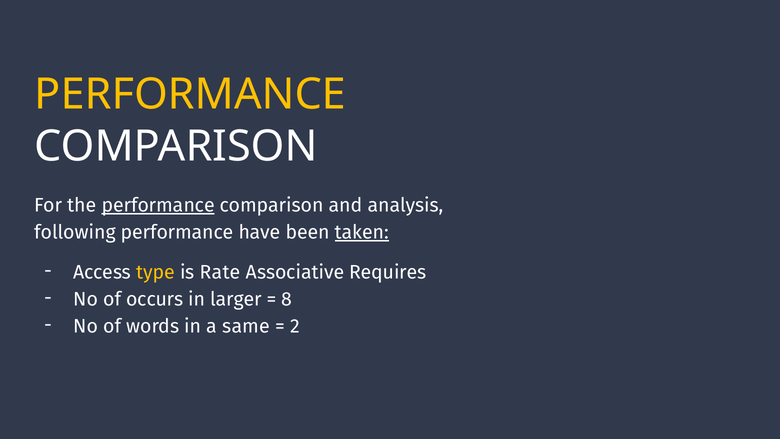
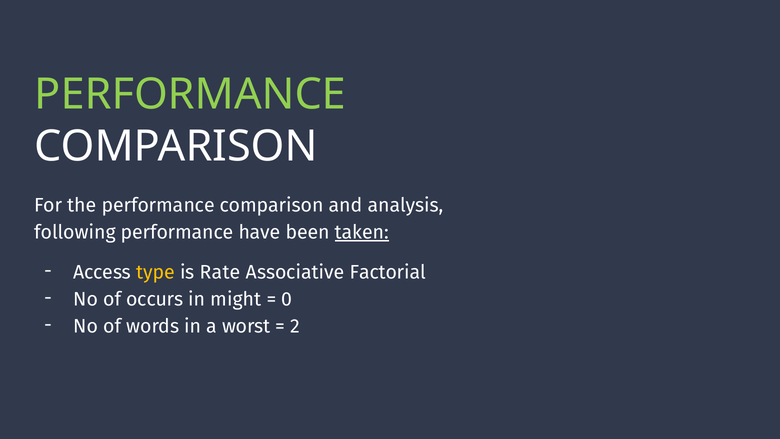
PERFORMANCE colour: yellow -> light green (190, 94)
performance underline: present -> none (158, 205)
Requires: Requires -> Factorial (388, 272)
larger: larger -> might (236, 299)
8: 8 -> 0 (287, 299)
same: same -> worst (246, 326)
